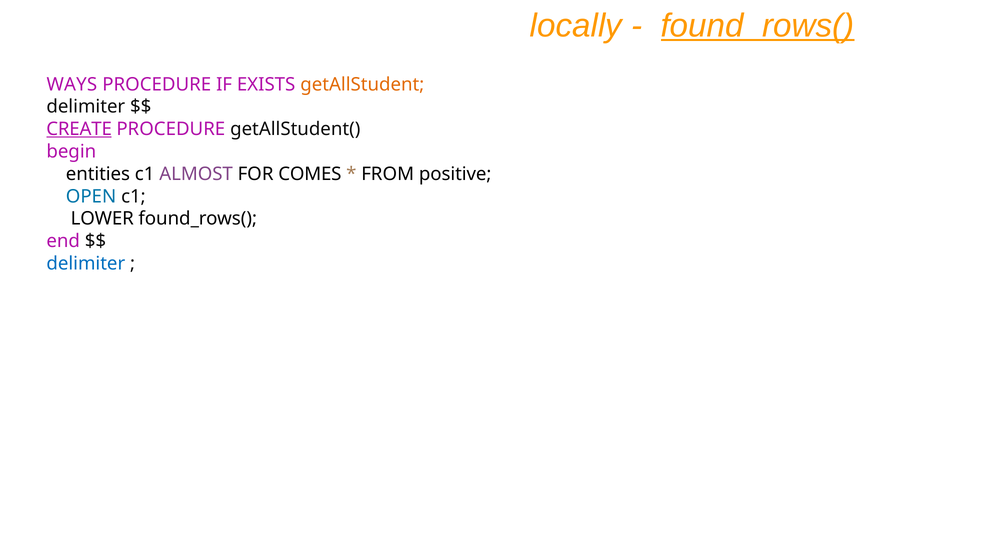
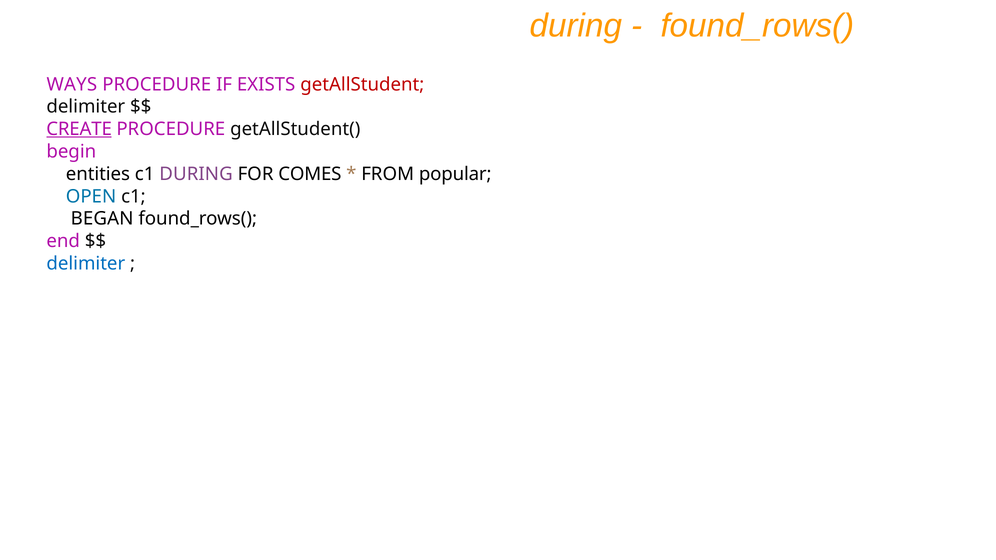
locally: locally -> during (576, 26)
found_rows( underline: present -> none (758, 26)
getAllStudent colour: orange -> red (362, 84)
c1 ALMOST: ALMOST -> DURING (196, 174)
positive: positive -> popular (455, 174)
LOWER: LOWER -> BEGAN (102, 219)
